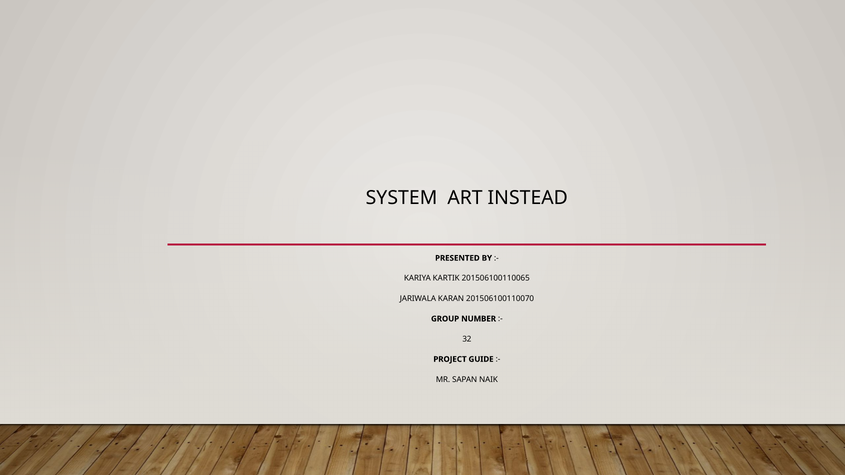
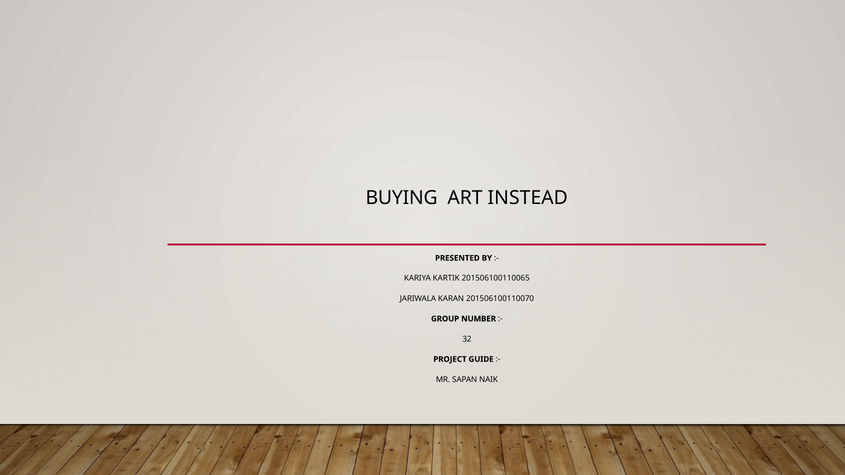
SYSTEM: SYSTEM -> BUYING (402, 198)
